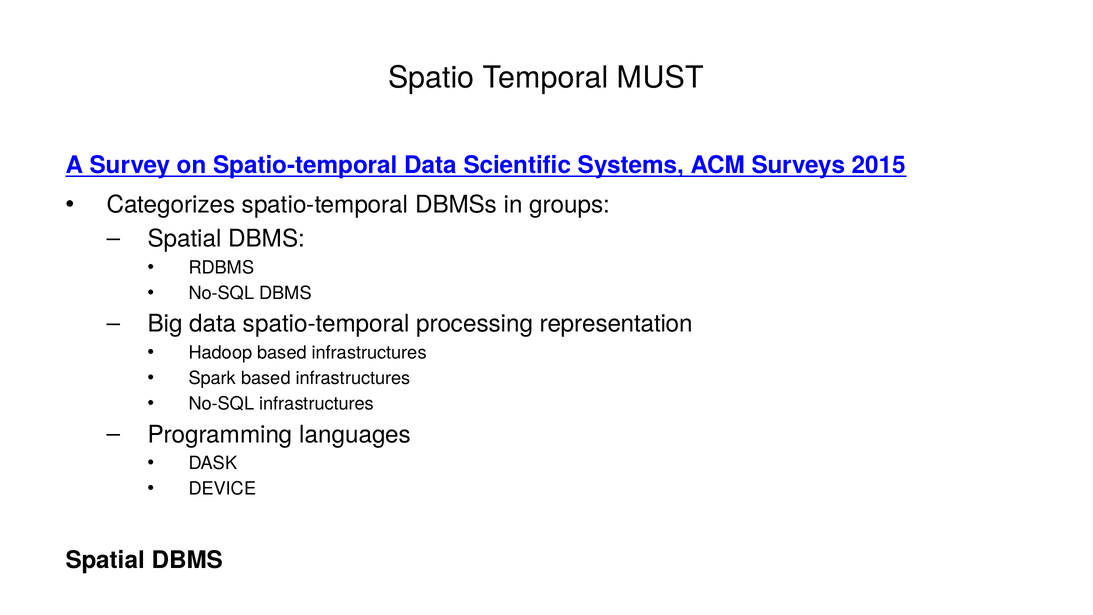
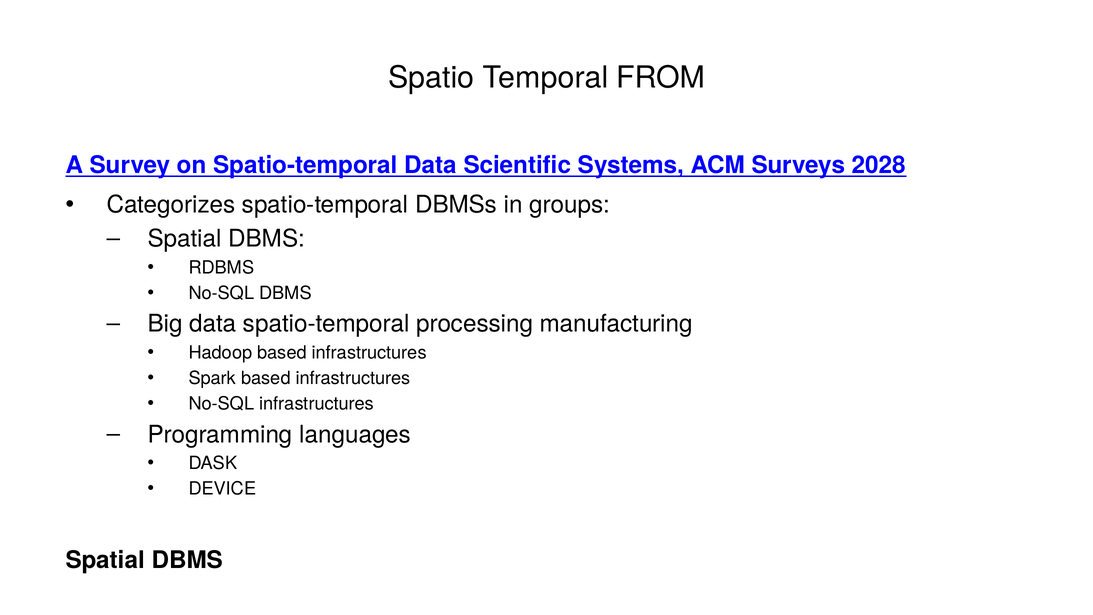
MUST: MUST -> FROM (661, 78)
2015: 2015 -> 2028 (879, 165)
representation: representation -> manufacturing (616, 324)
